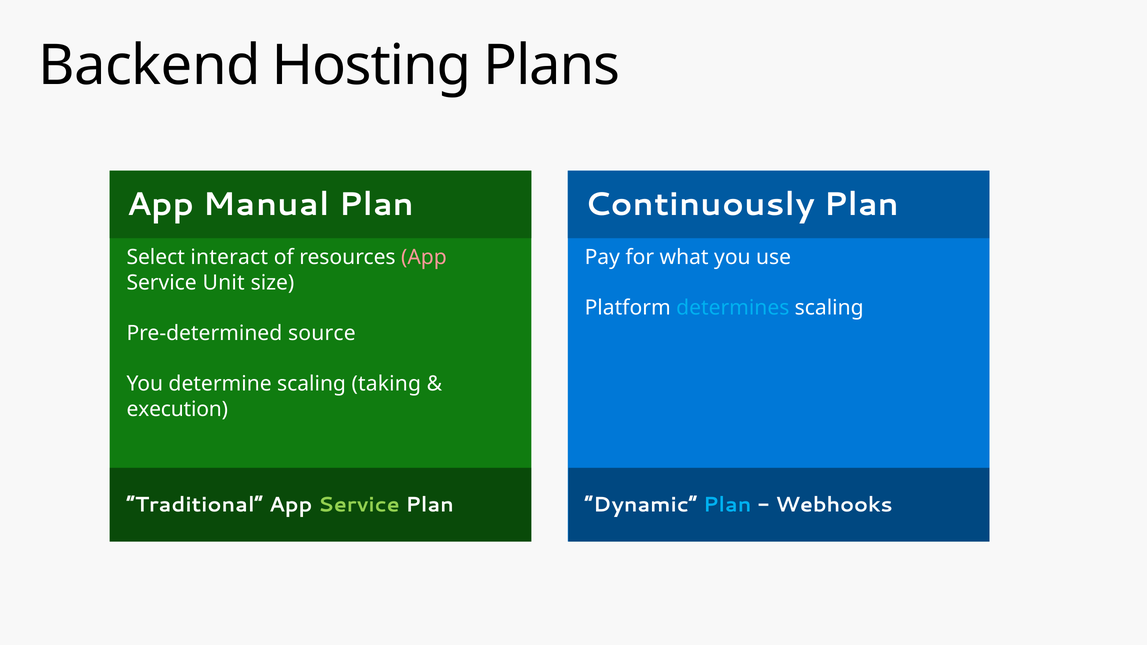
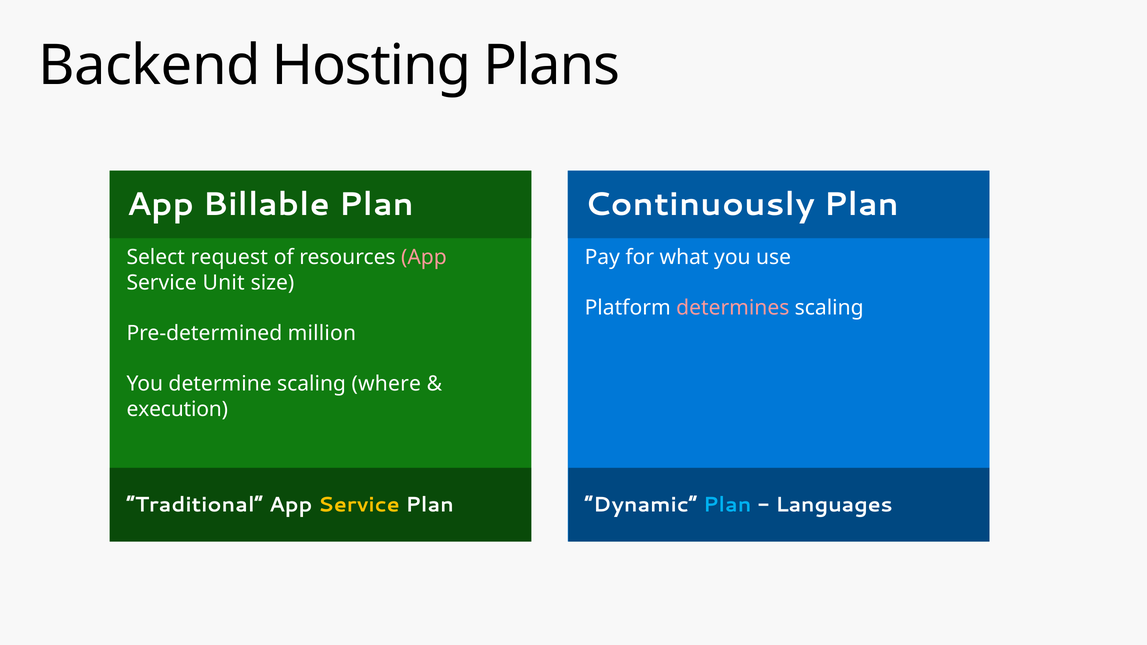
Manual: Manual -> Billable (266, 204)
interact: interact -> request (229, 257)
determines colour: light blue -> pink (733, 308)
source: source -> million (322, 333)
taking: taking -> where (386, 384)
Service colour: light green -> yellow (359, 505)
Webhooks: Webhooks -> Languages (834, 505)
